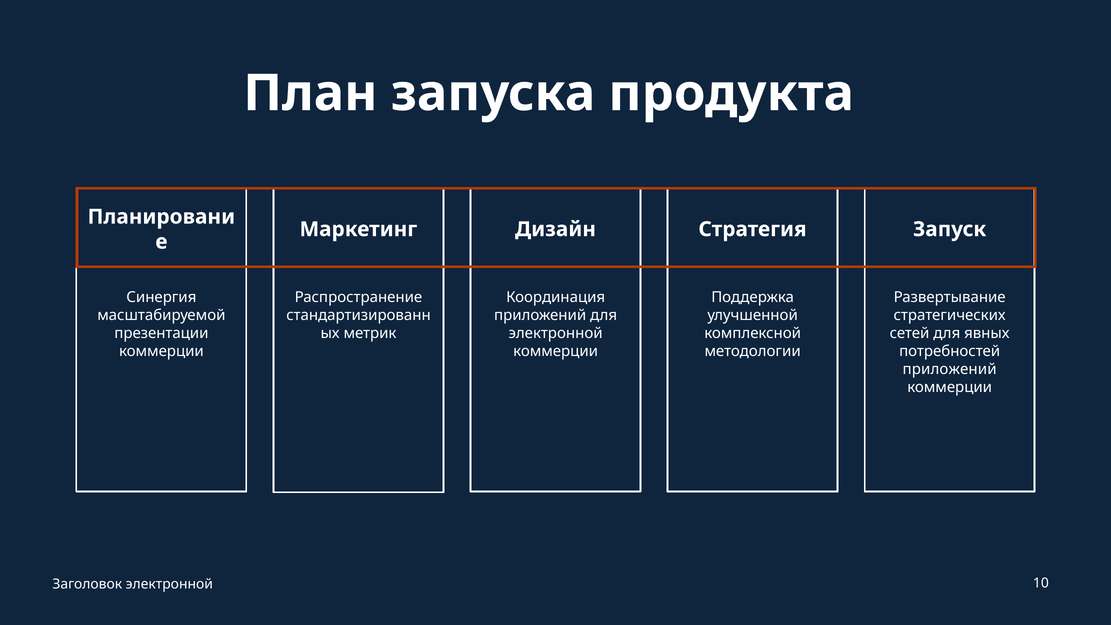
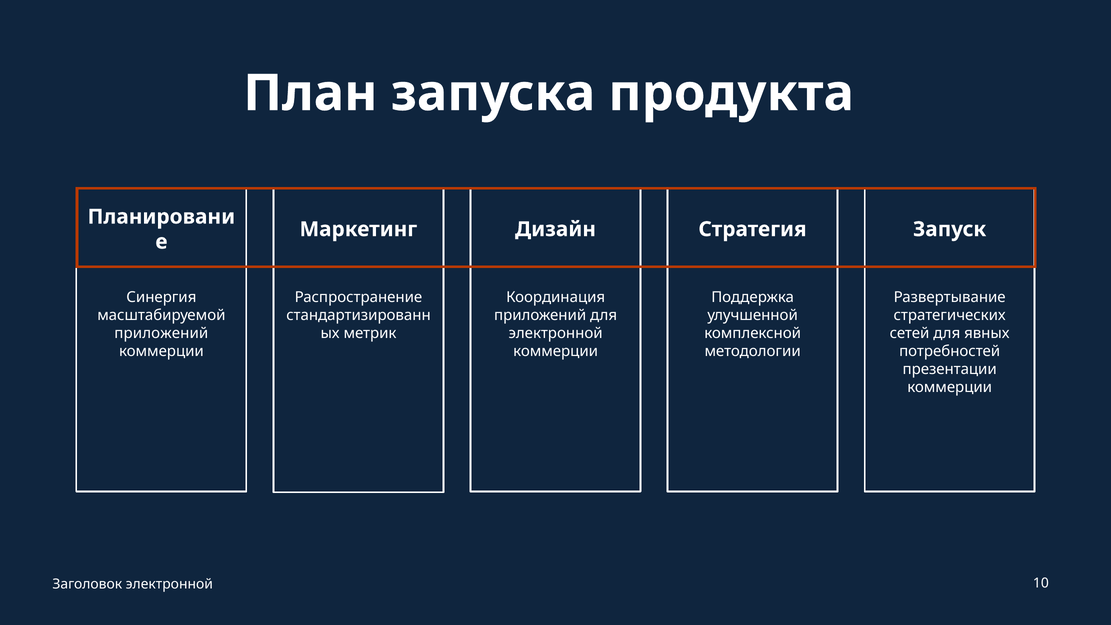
презентации: презентации -> приложений (161, 333)
приложений: приложений -> презентации (950, 369)
